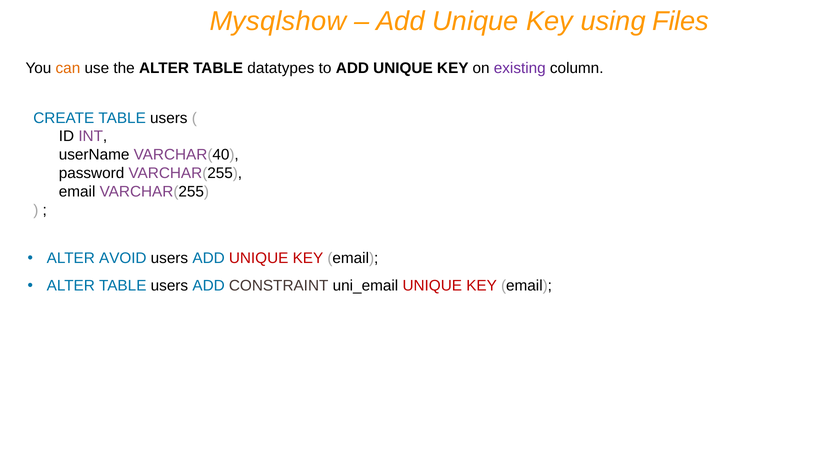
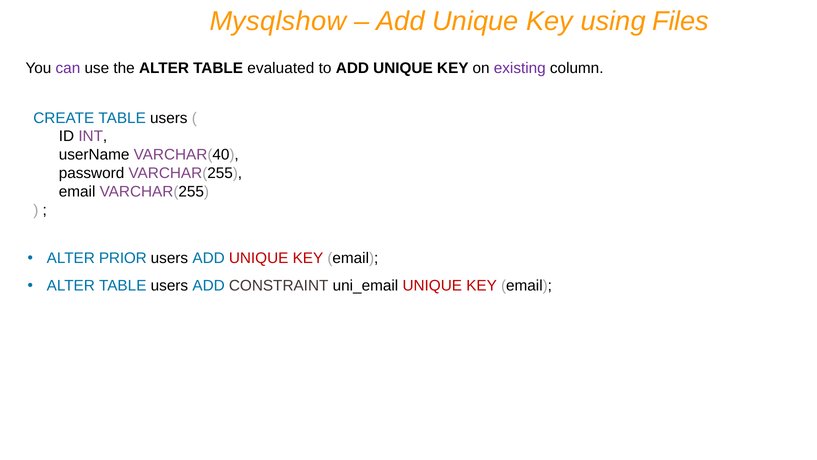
can colour: orange -> purple (68, 68)
datatypes: datatypes -> evaluated (281, 68)
AVOID: AVOID -> PRIOR (123, 258)
